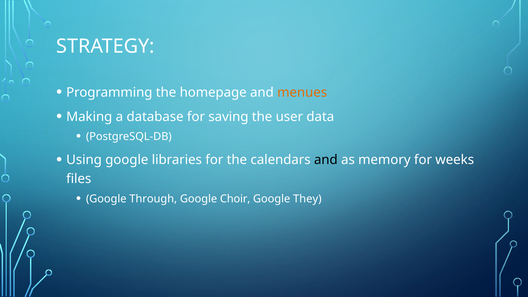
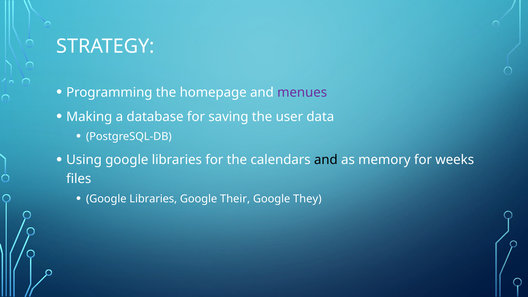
menues colour: orange -> purple (302, 92)
Through: Through -> Libraries (153, 199)
Choir: Choir -> Their (235, 199)
